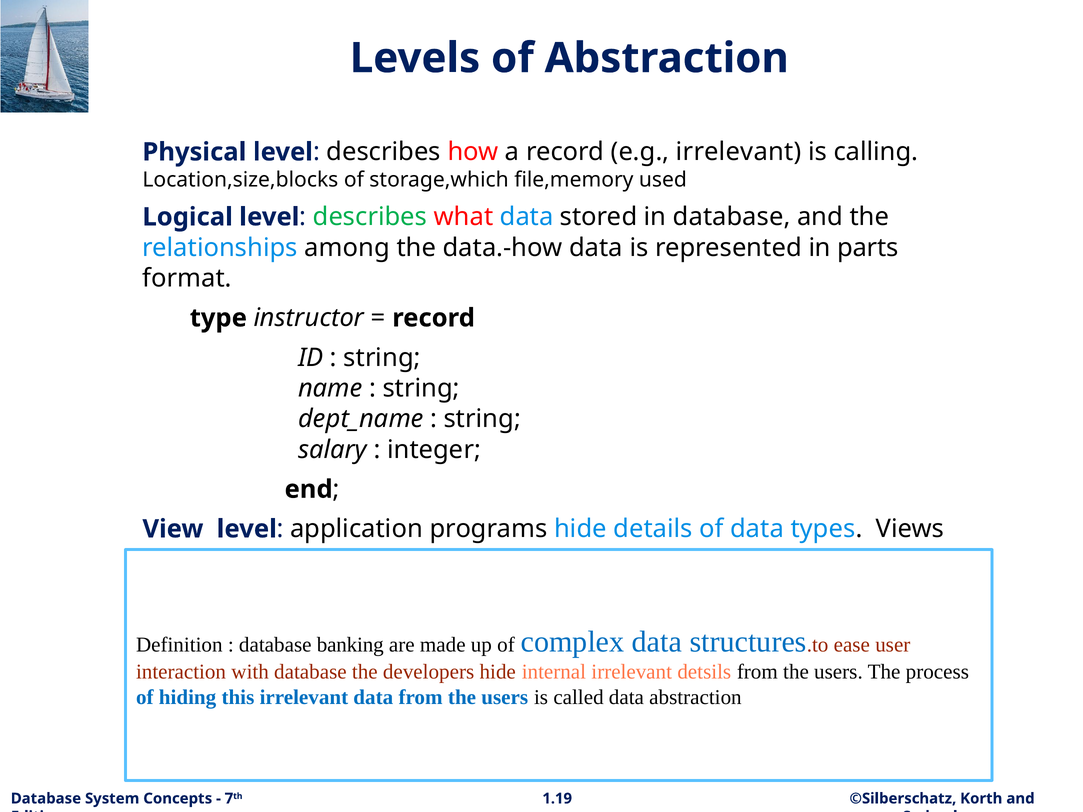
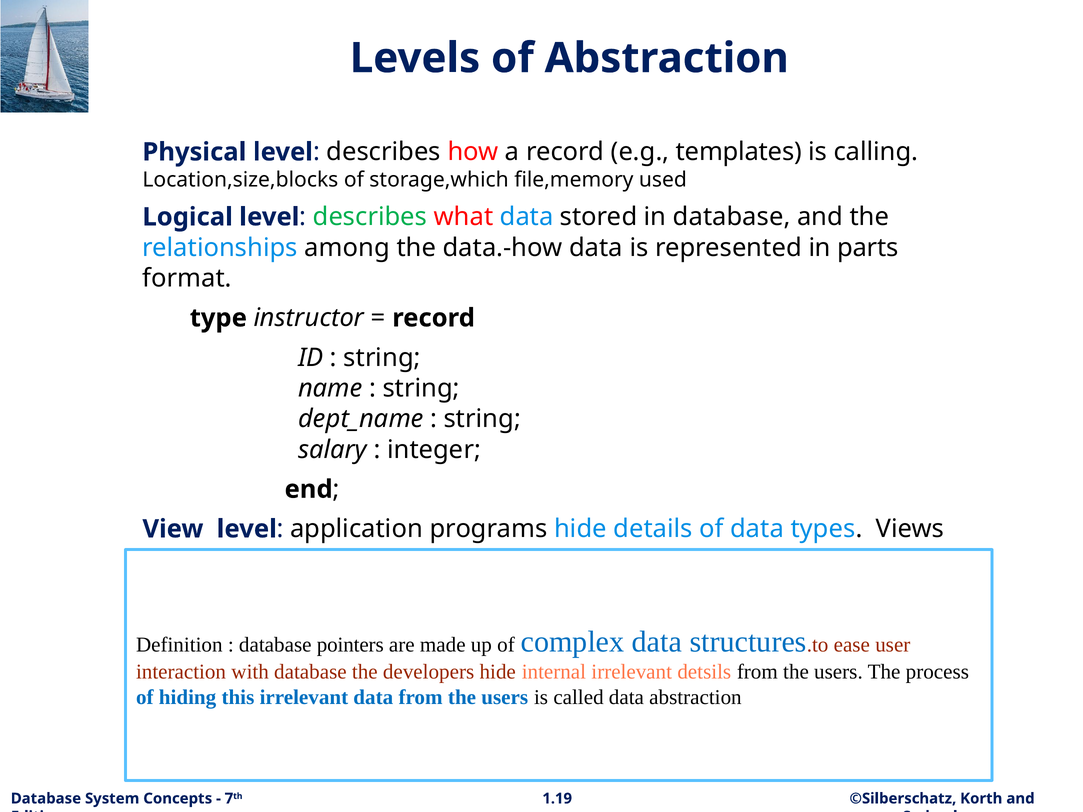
e.g irrelevant: irrelevant -> templates (739, 152)
banking: banking -> pointers (350, 645)
